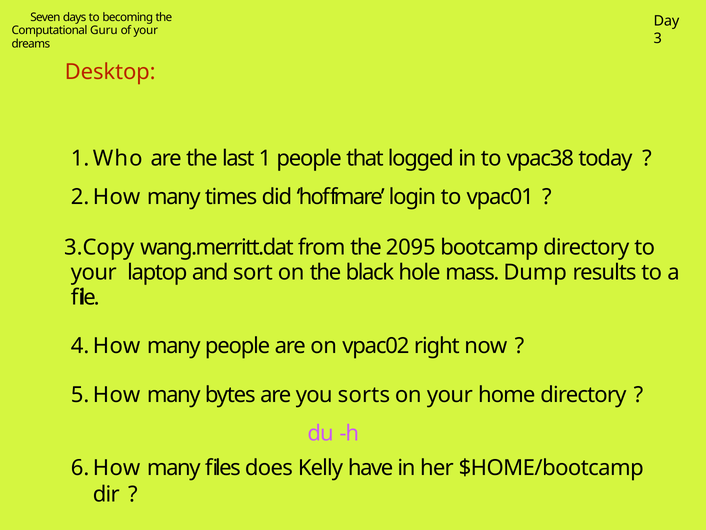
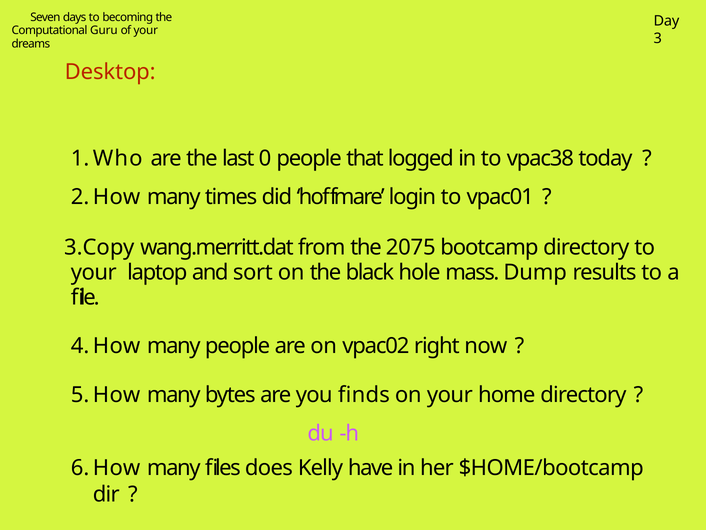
1: 1 -> 0 (265, 158)
2095: 2095 -> 2075 (411, 247)
sorts: sorts -> finds (364, 394)
